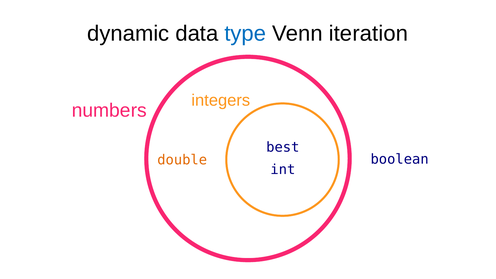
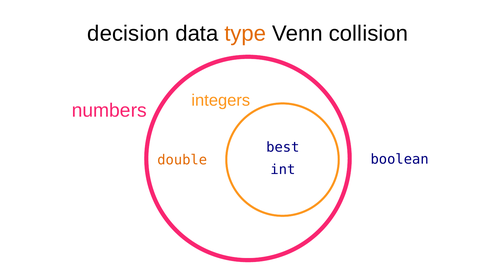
dynamic: dynamic -> decision (128, 33)
type colour: blue -> orange (245, 33)
iteration: iteration -> collision (368, 33)
